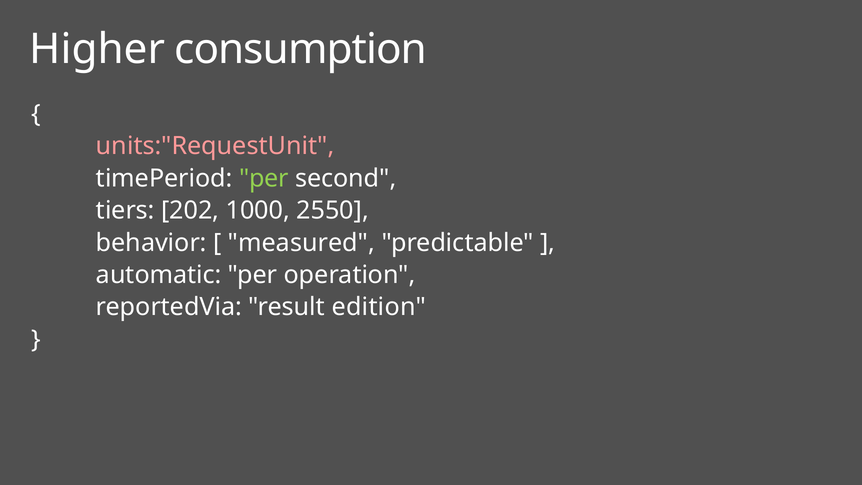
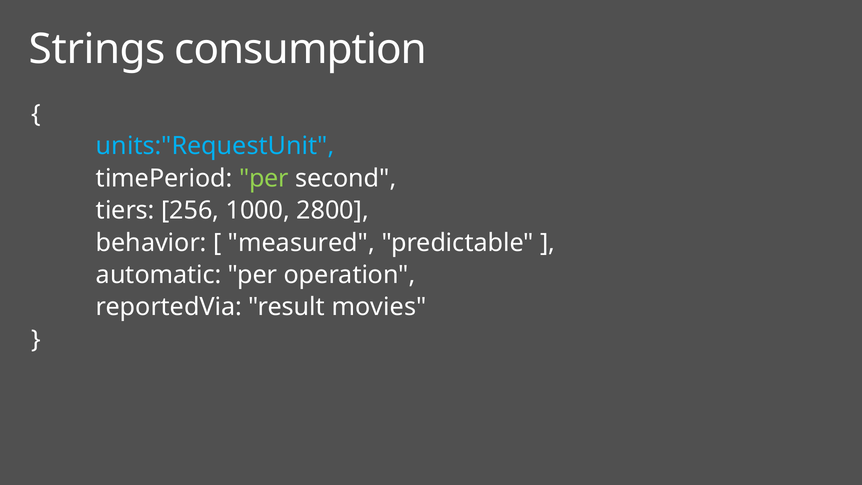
Higher: Higher -> Strings (97, 49)
units:"RequestUnit colour: pink -> light blue (215, 146)
202: 202 -> 256 (190, 211)
2550: 2550 -> 2800 (333, 211)
edition: edition -> movies (379, 307)
